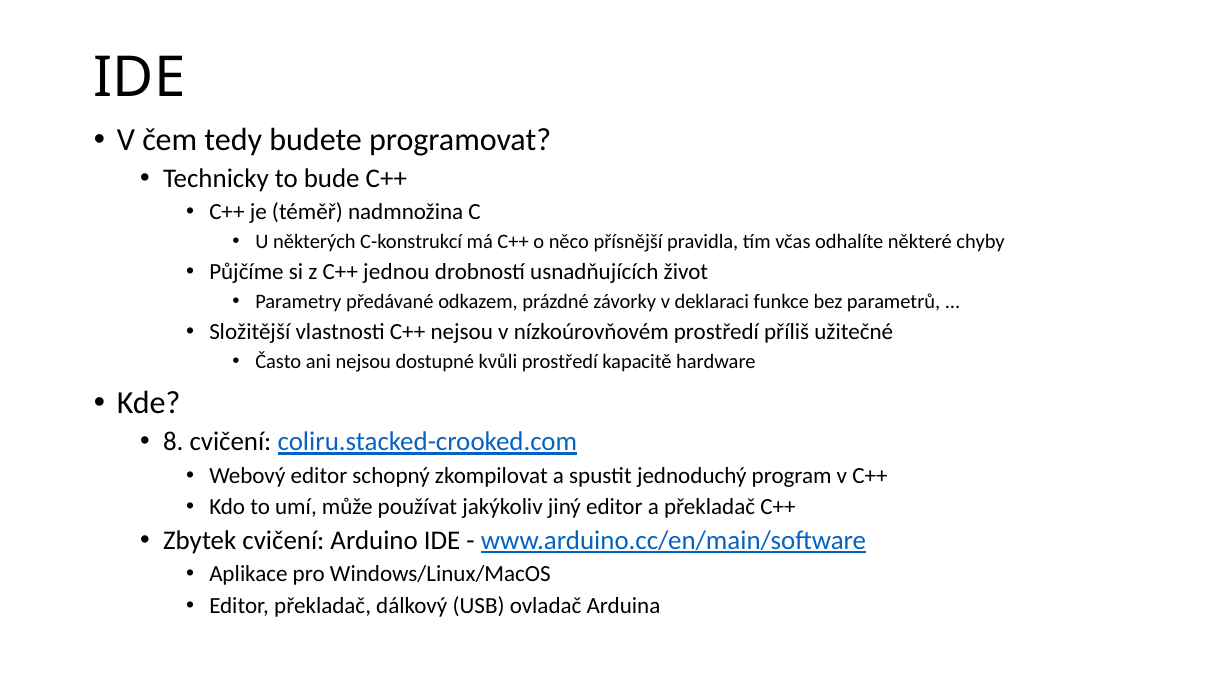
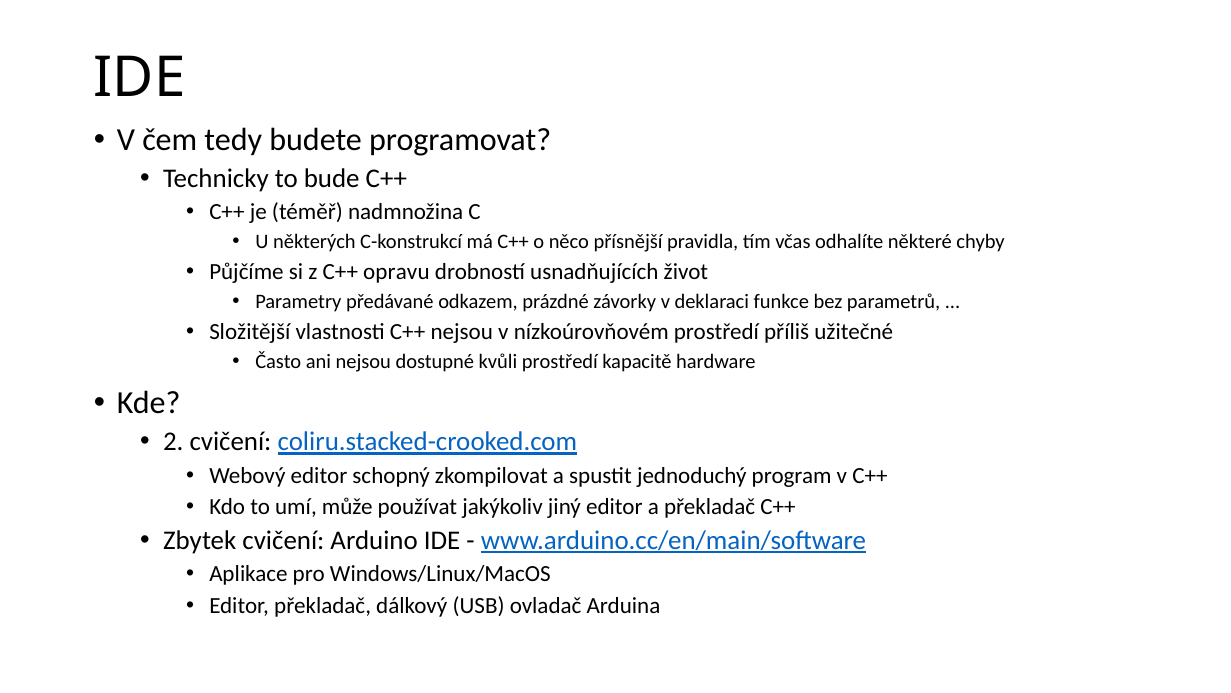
jednou: jednou -> opravu (396, 272)
8: 8 -> 2 (173, 441)
